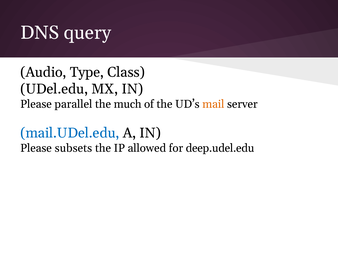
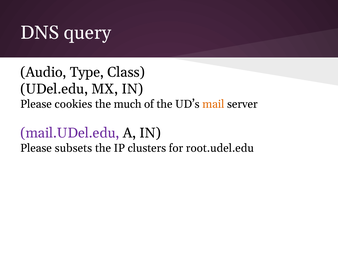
parallel: parallel -> cookies (73, 104)
mail.UDel.edu colour: blue -> purple (70, 133)
allowed: allowed -> clusters (147, 148)
deep.udel.edu: deep.udel.edu -> root.udel.edu (220, 148)
